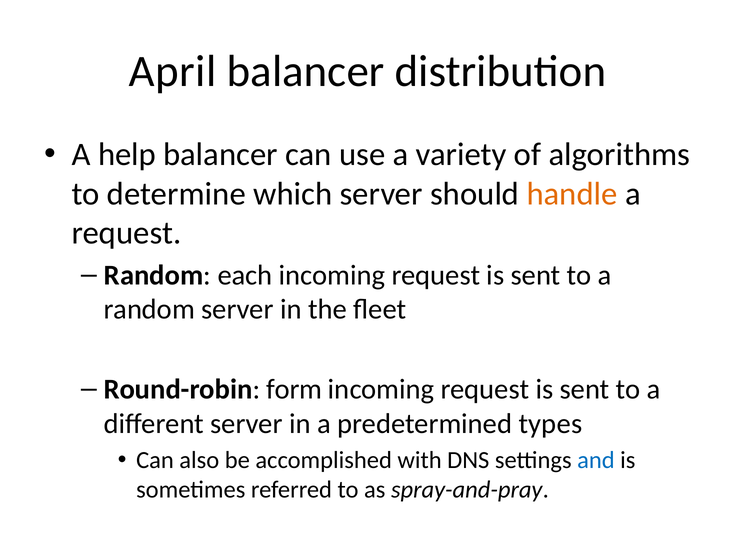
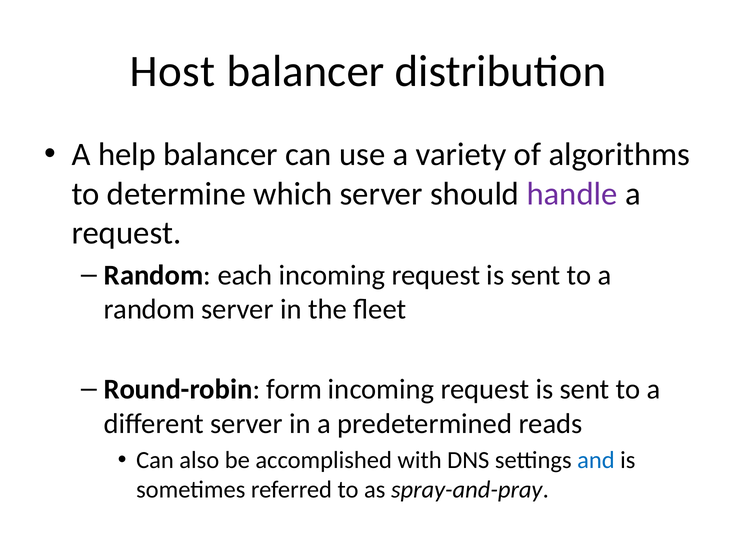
April: April -> Host (173, 71)
handle colour: orange -> purple (572, 194)
types: types -> reads (551, 424)
